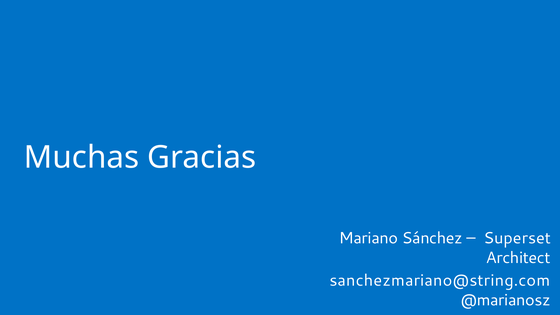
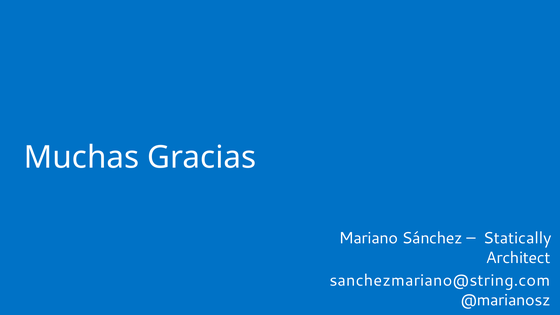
Superset: Superset -> Statically (517, 238)
